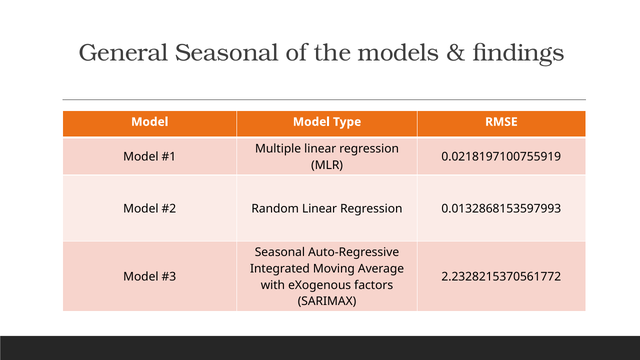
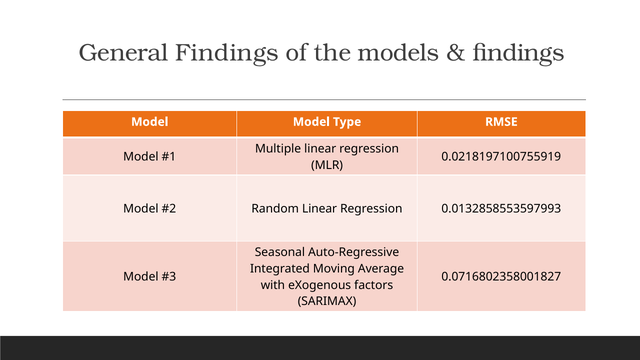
General Seasonal: Seasonal -> Findings (227, 53)
0.0132868153597993: 0.0132868153597993 -> 0.0132858553597993 (501, 209)
2.2328215370561772: 2.2328215370561772 -> 0.0716802358001827 (501, 277)
